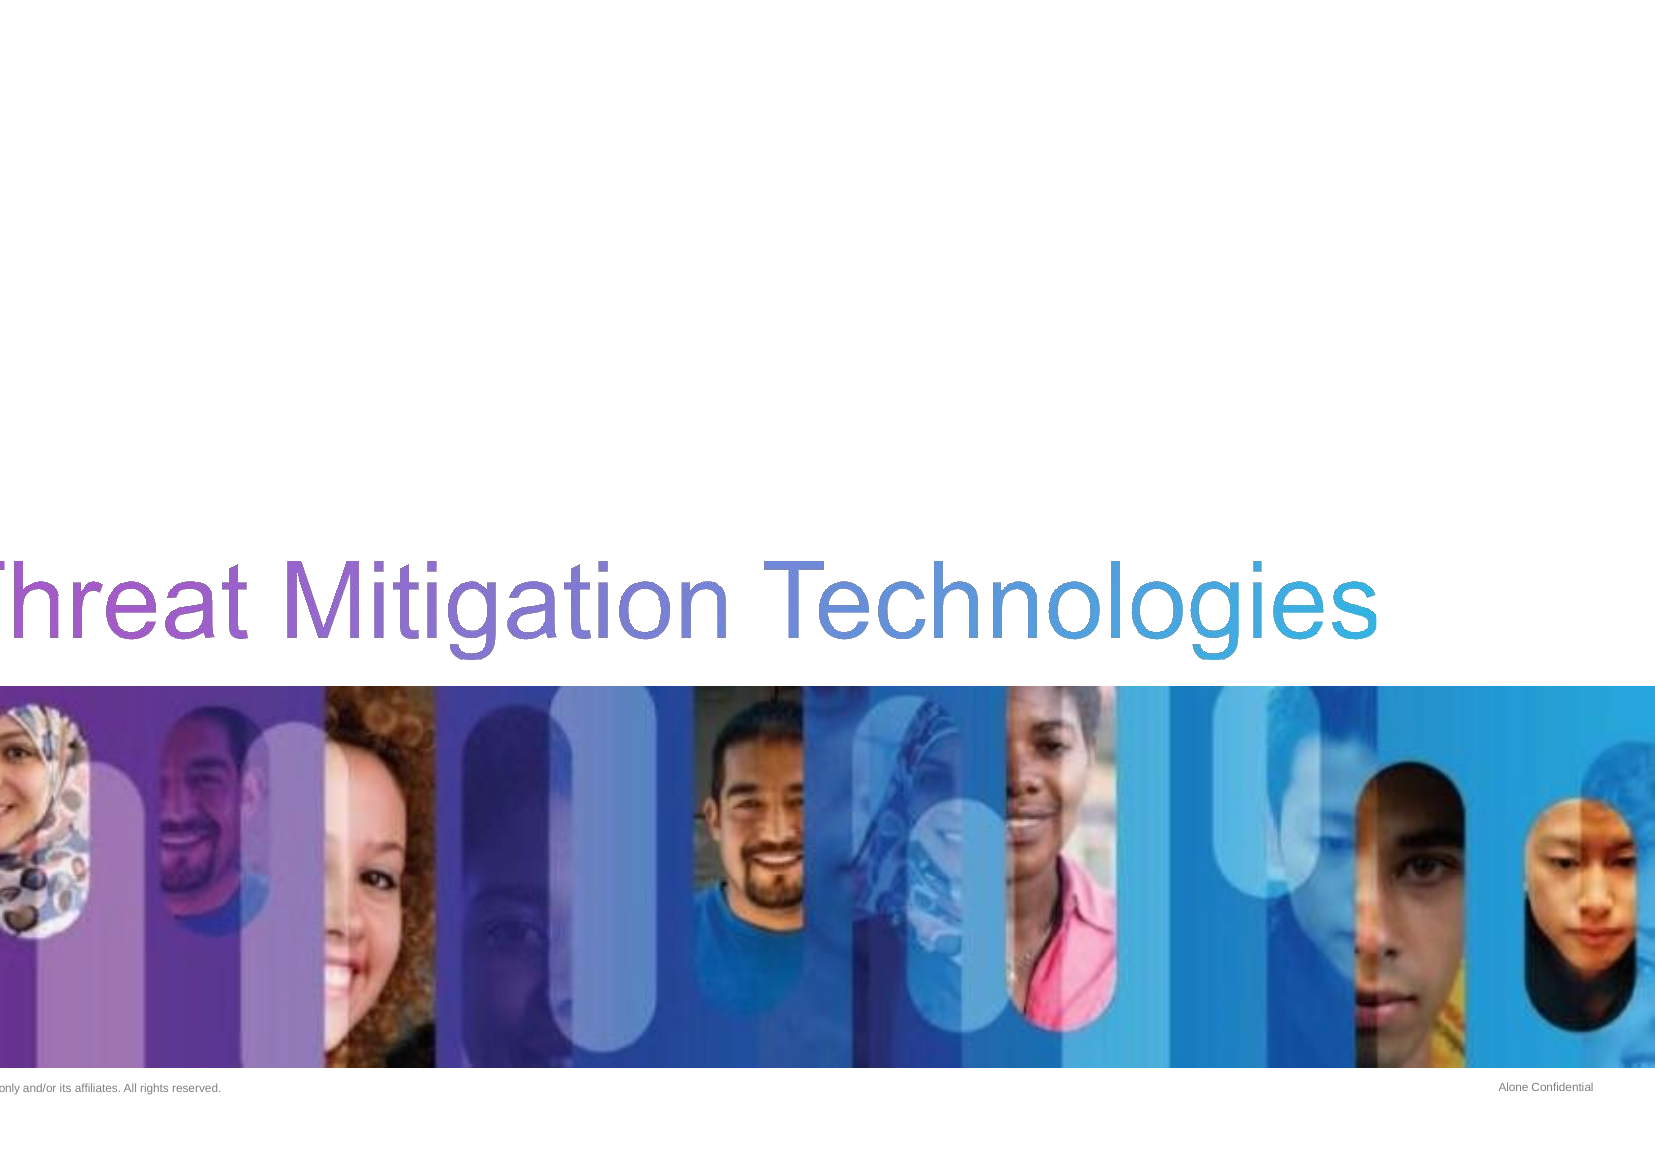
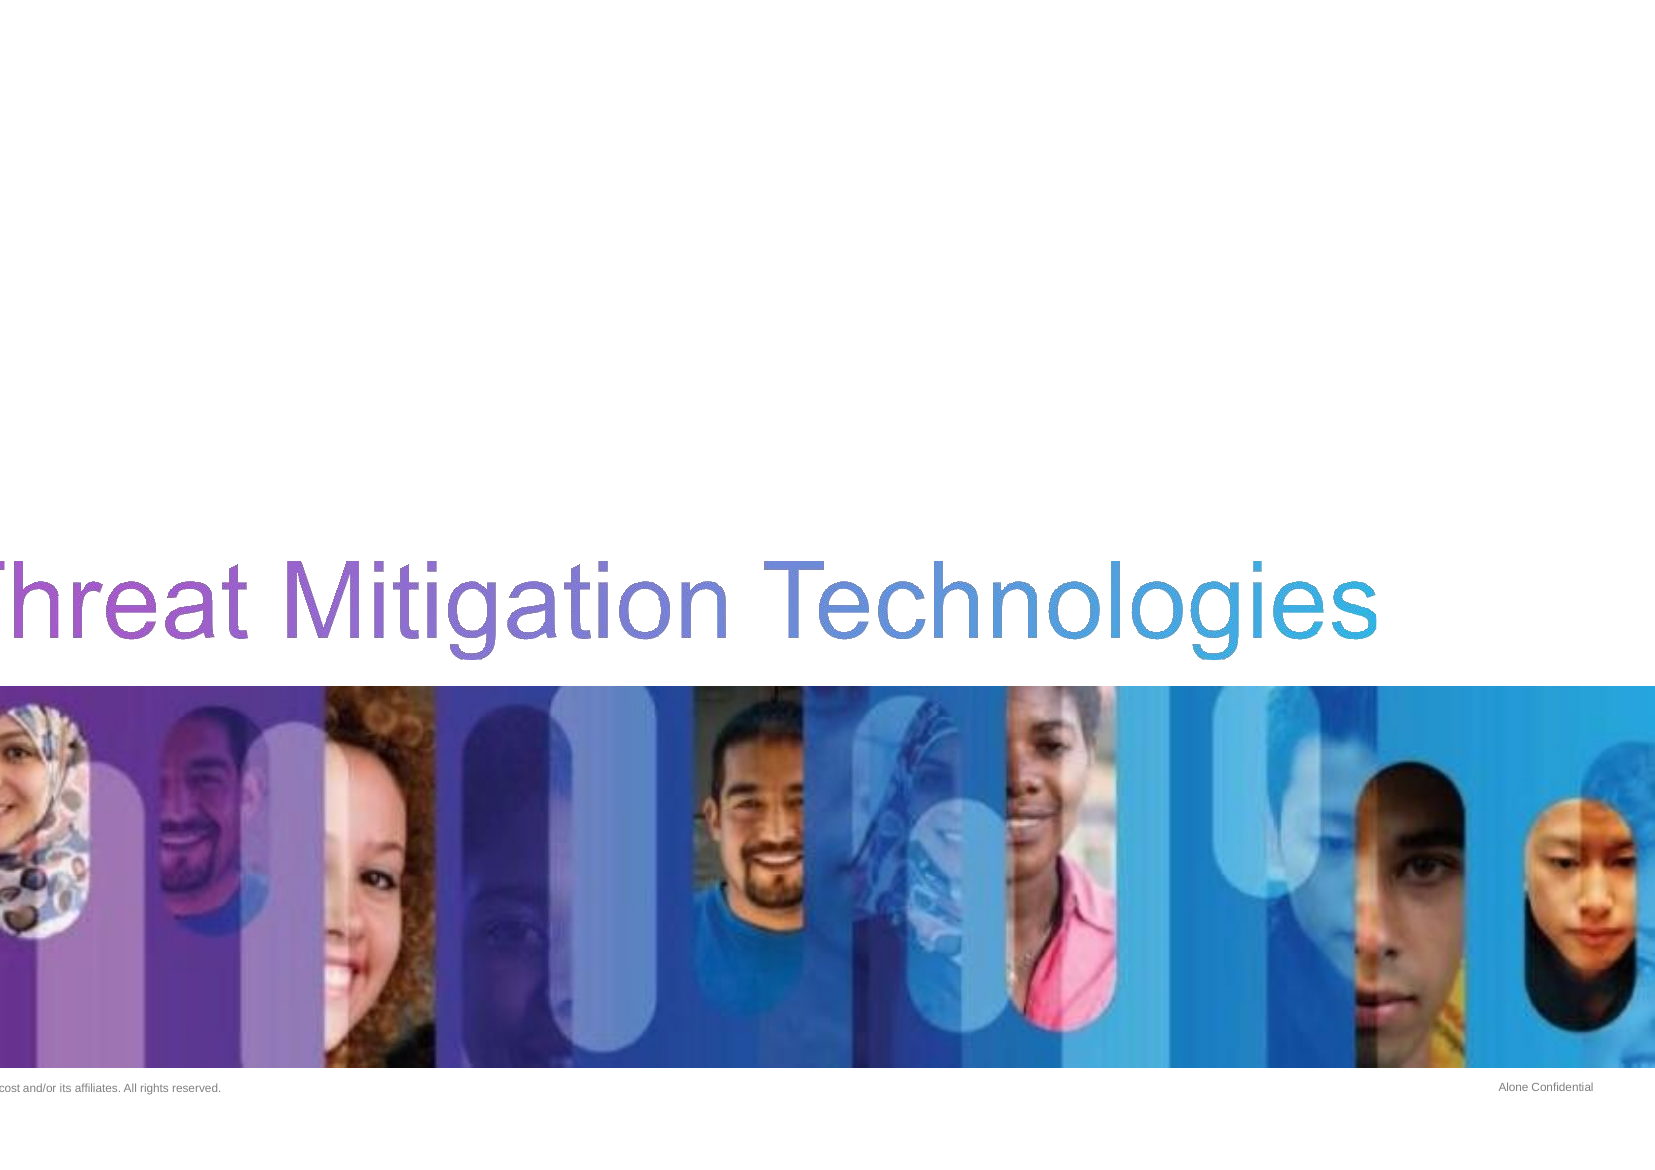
only: only -> cost (9, 1088)
